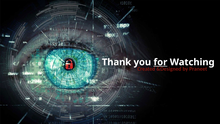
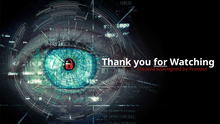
Thank underline: none -> present (117, 62)
